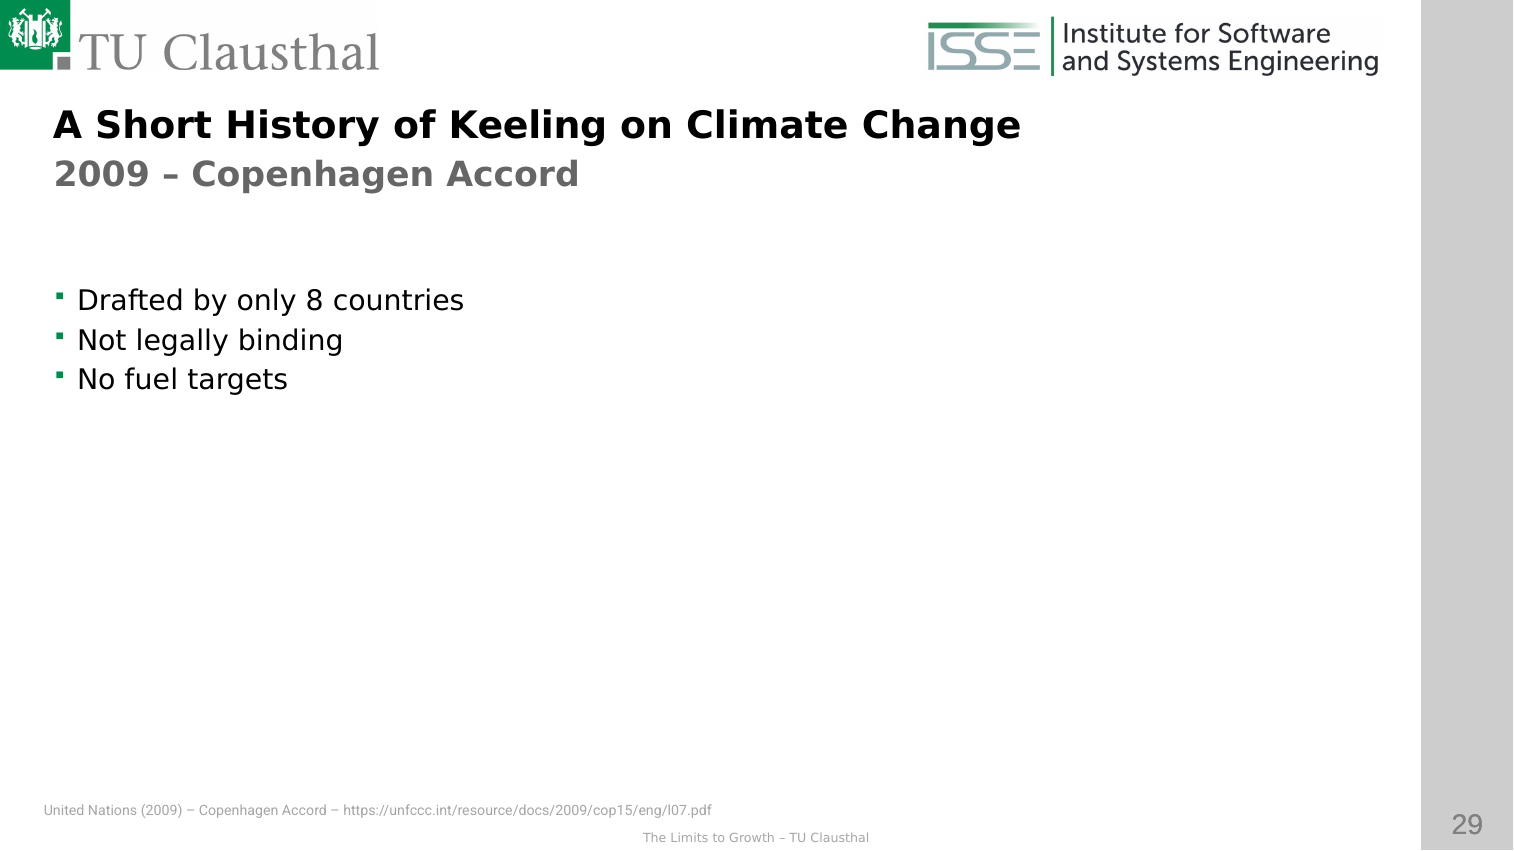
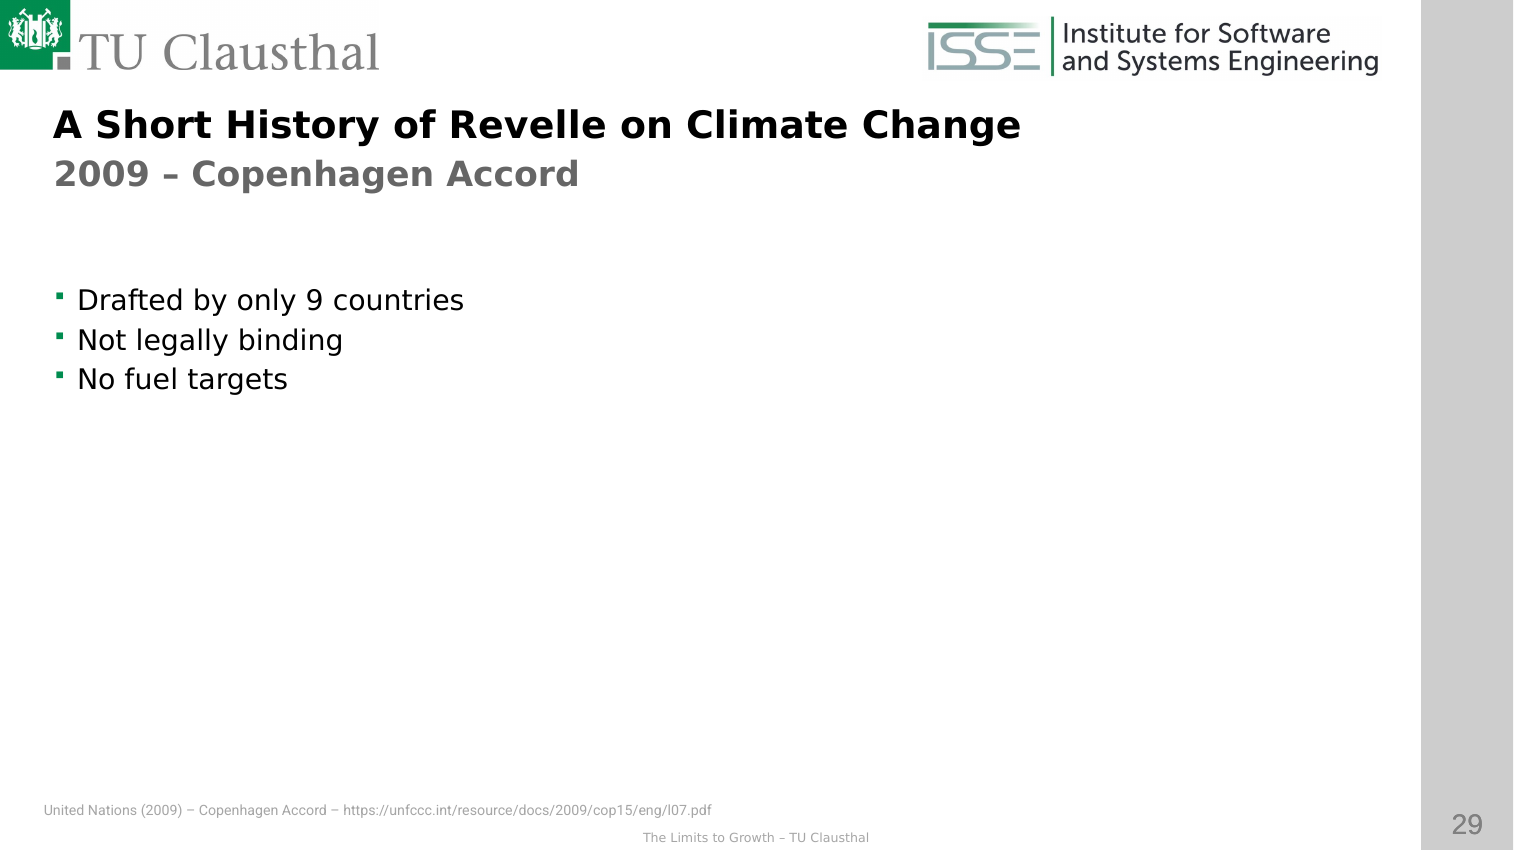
Keeling: Keeling -> Revelle (528, 126)
8: 8 -> 9 (315, 301)
